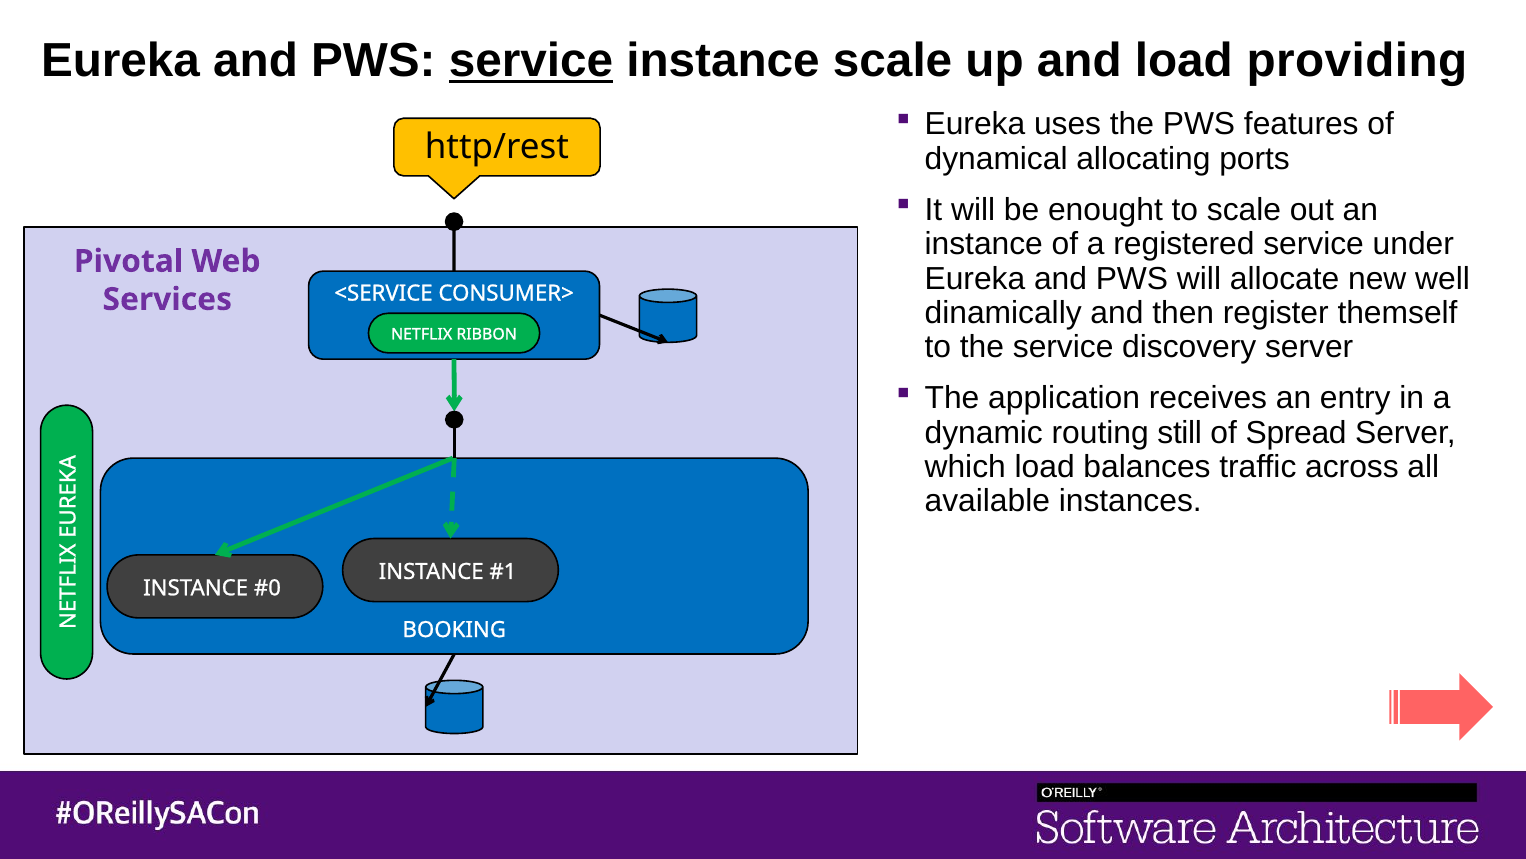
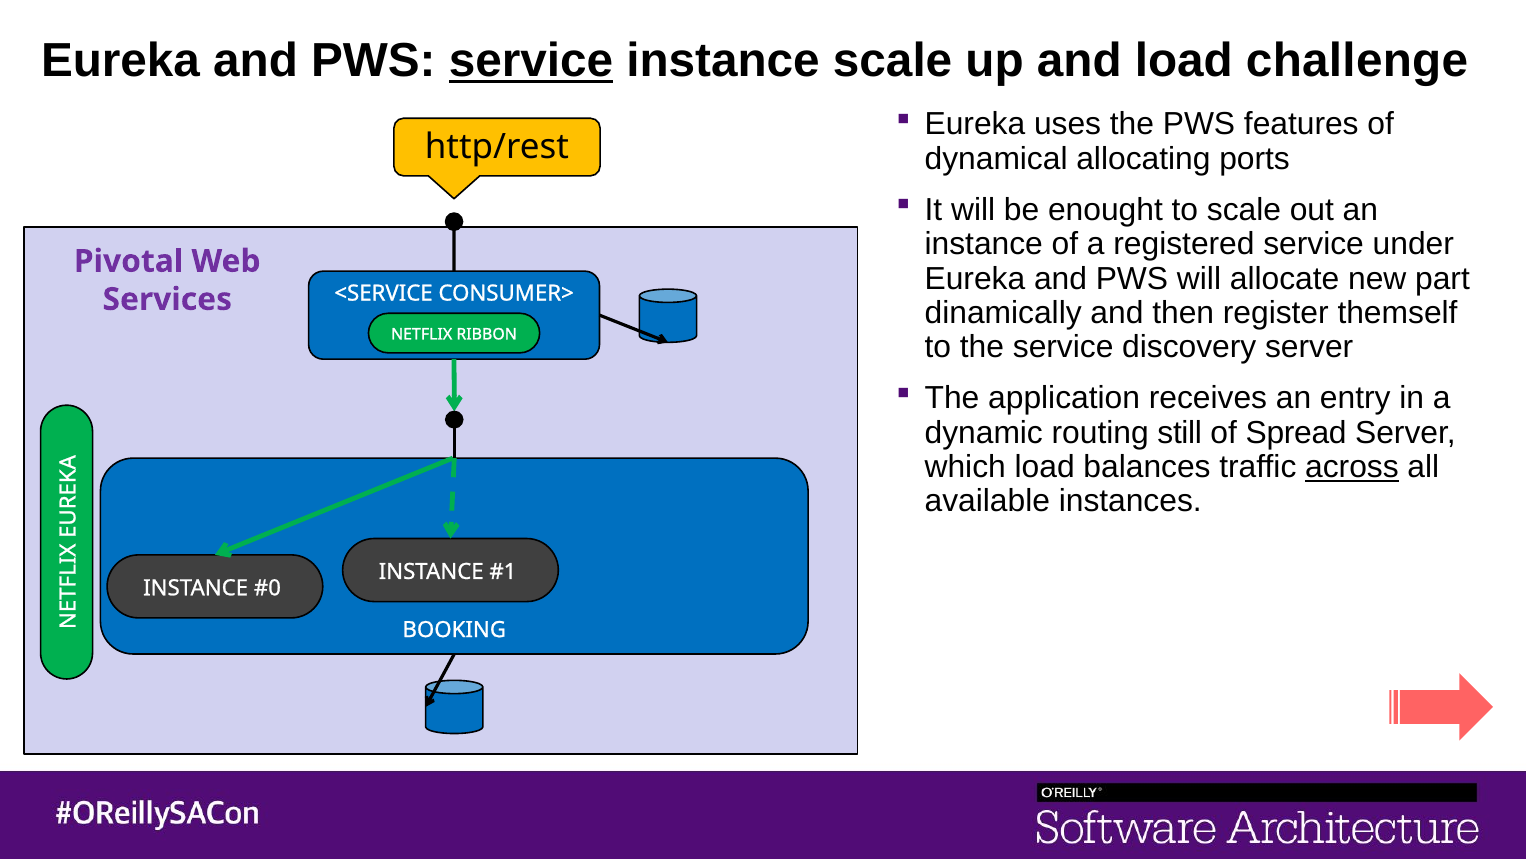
providing: providing -> challenge (1357, 61)
well: well -> part (1443, 278)
across underline: none -> present (1352, 467)
